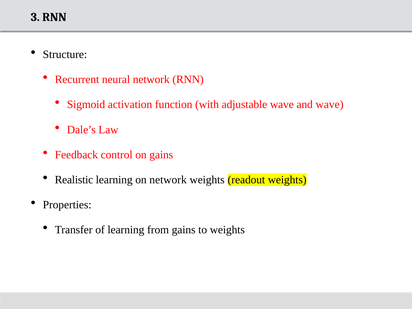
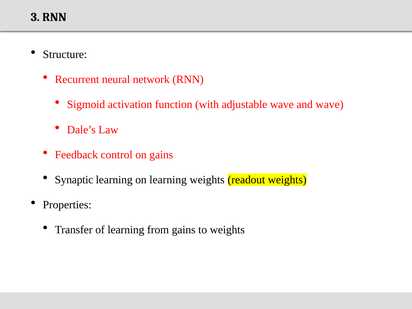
Realistic: Realistic -> Synaptic (74, 180)
on network: network -> learning (168, 180)
